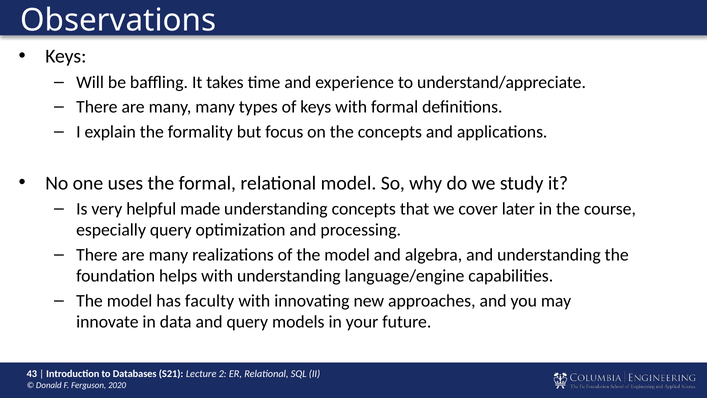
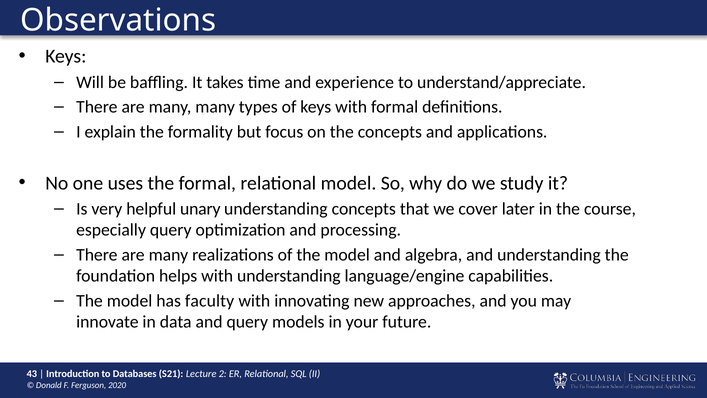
made: made -> unary (200, 209)
